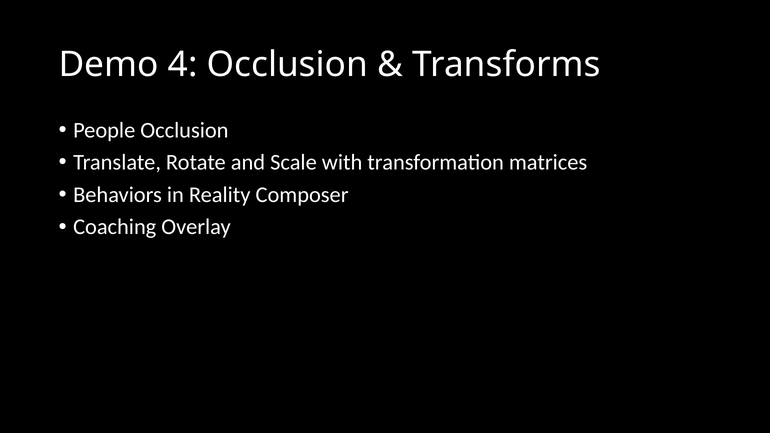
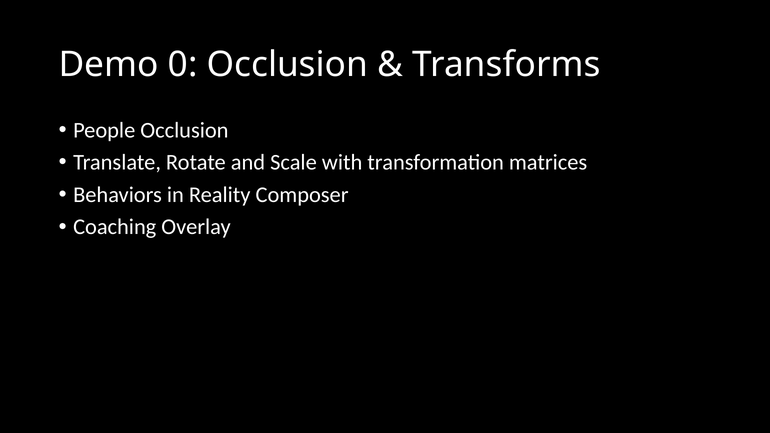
4: 4 -> 0 (183, 65)
